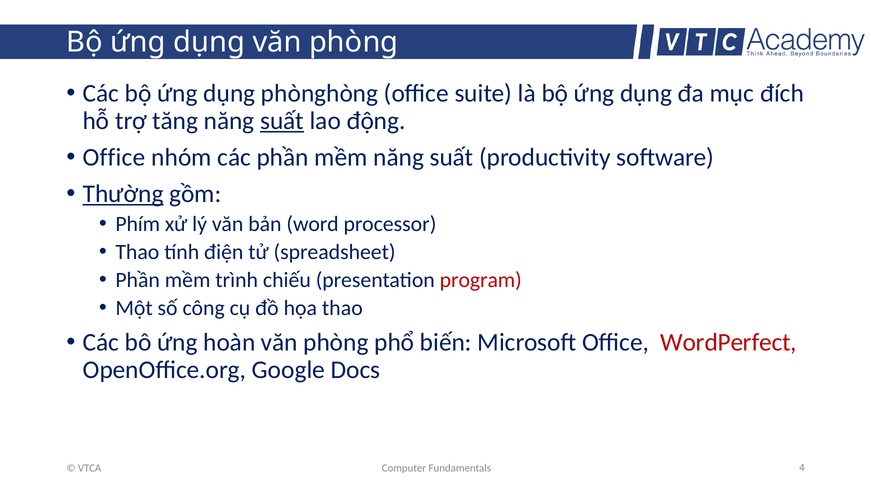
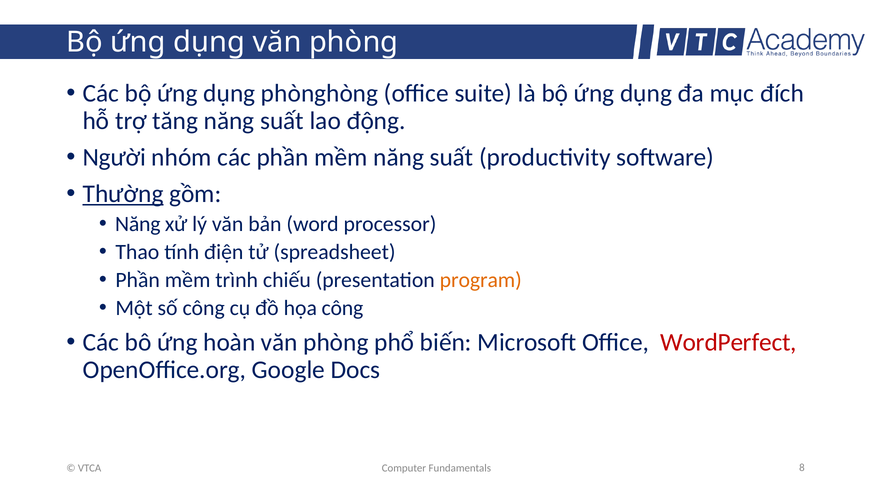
suất underline: present -> none (282, 121)
Office: Office -> Người (114, 157)
Phím: Phím -> Năng (138, 224)
program colour: red -> orange (481, 280)
họa thao: thao -> công (342, 308)
4: 4 -> 8 (802, 468)
